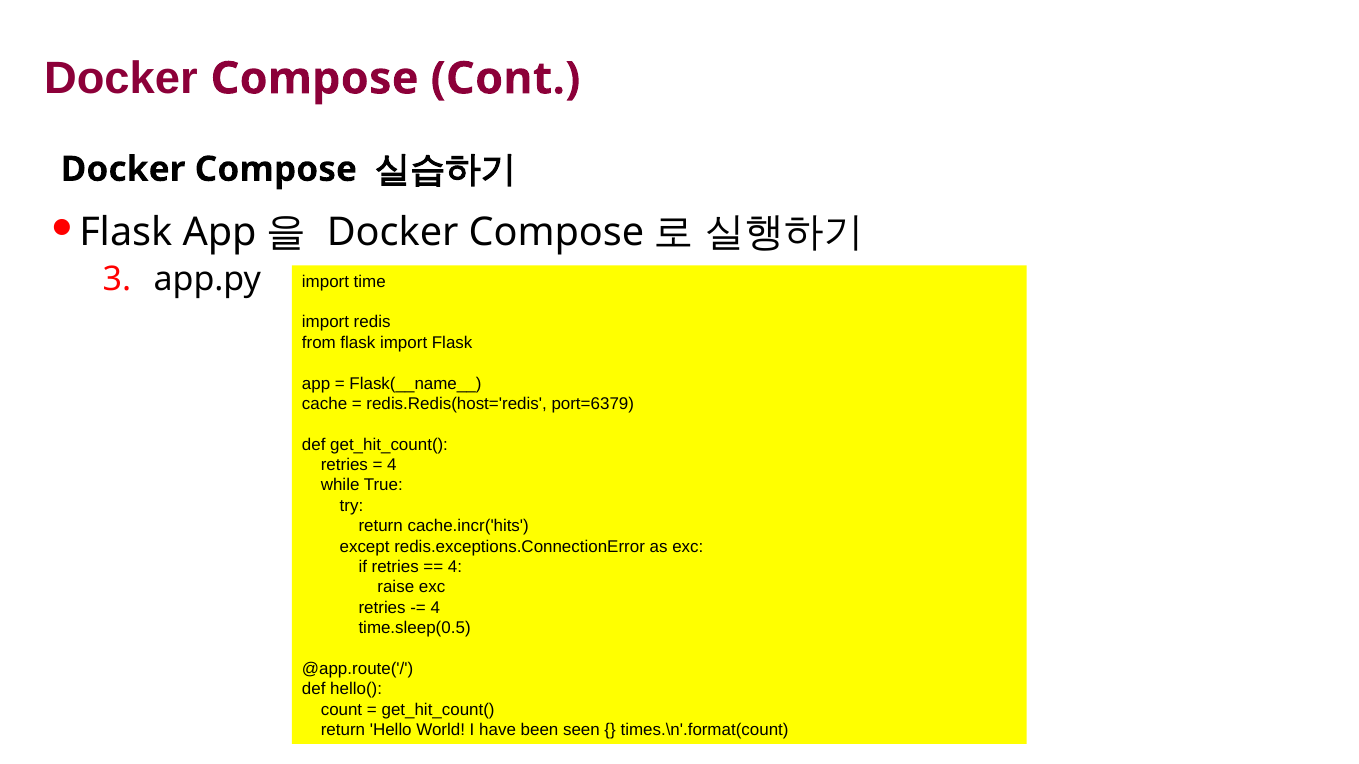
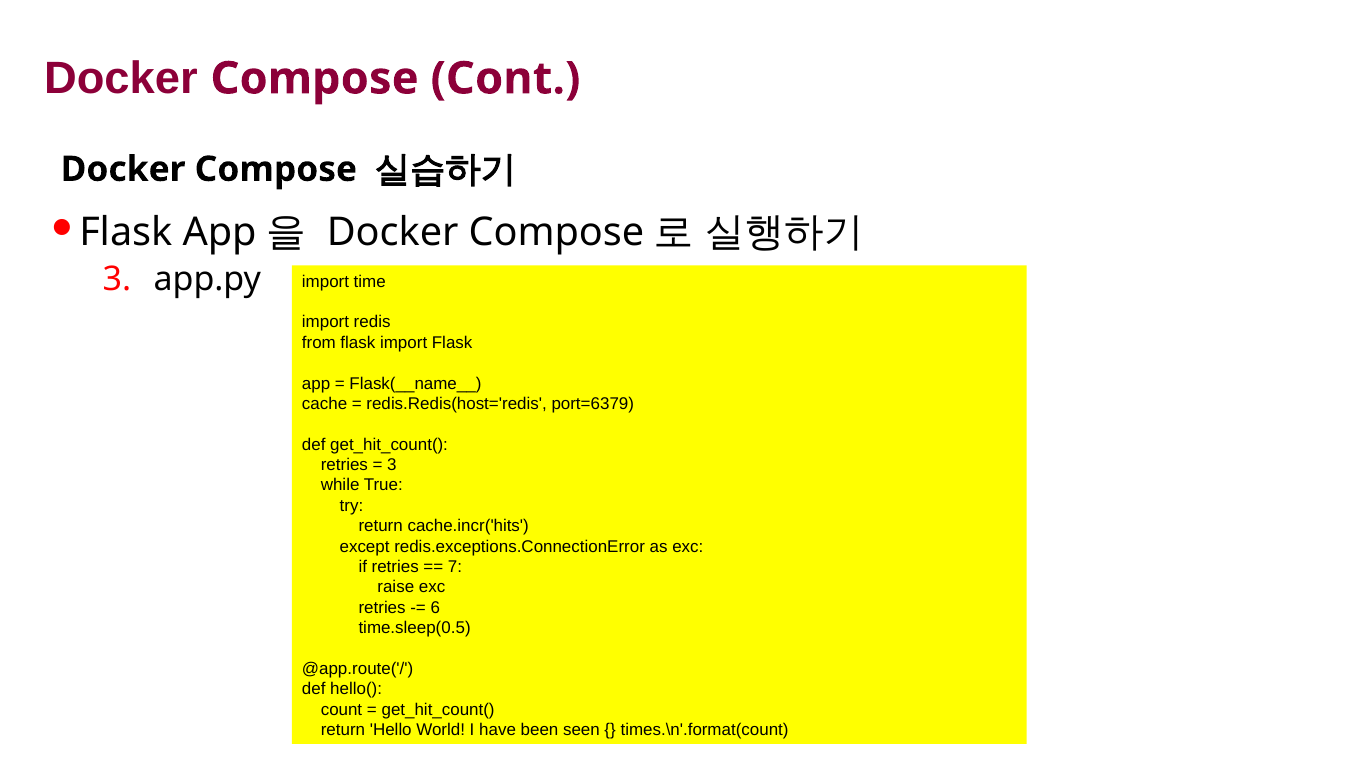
4: 4 -> 3 (392, 465)
4: 4 -> 7 (455, 567)
4: 4 -> 6 (435, 608)
